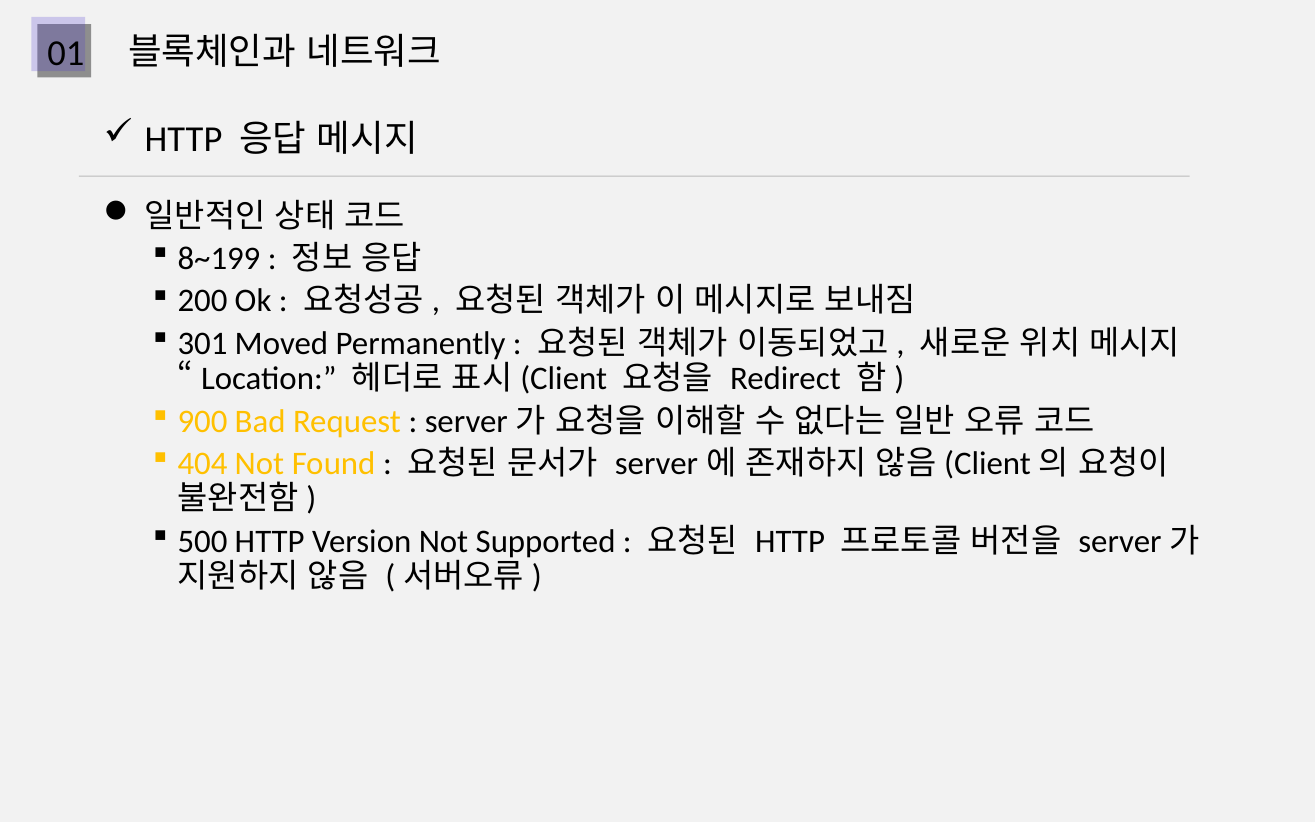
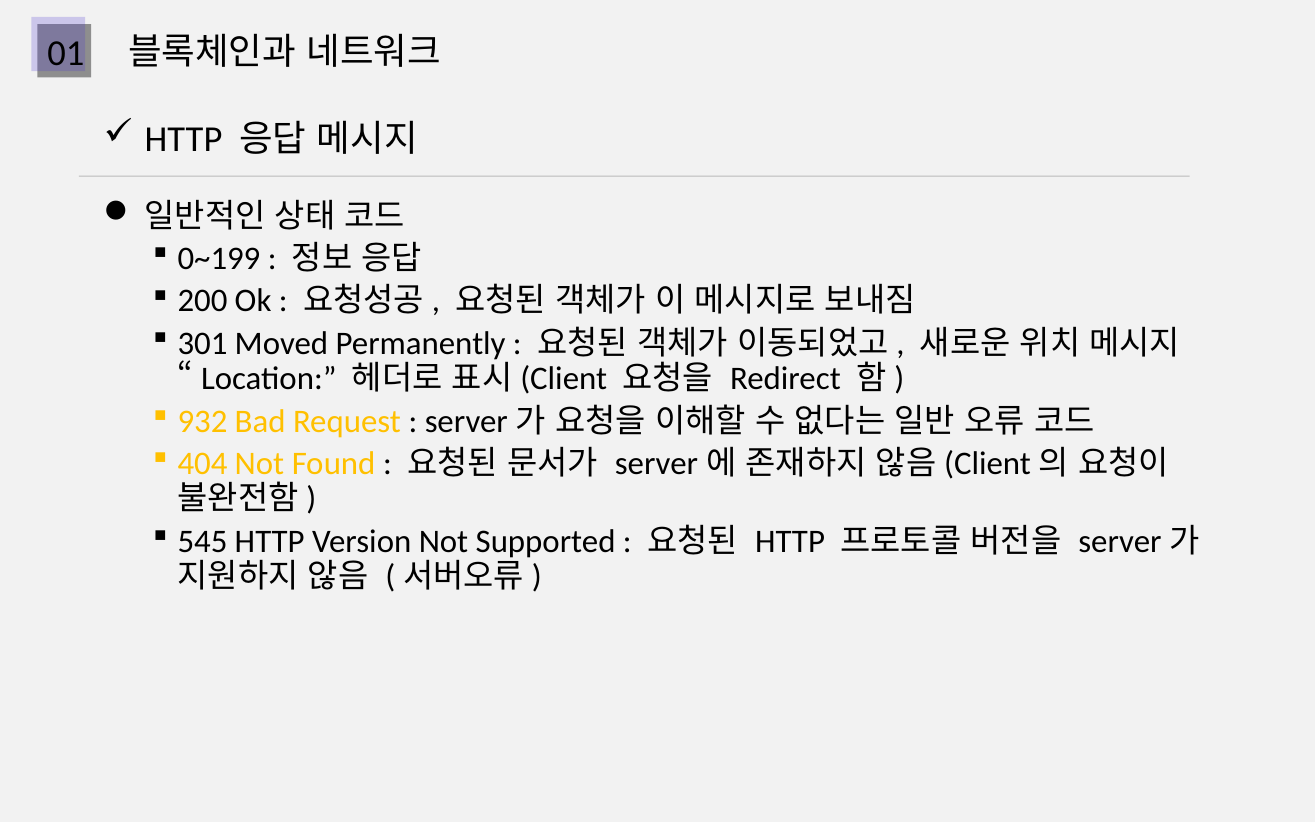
8~199: 8~199 -> 0~199 (219, 259)
900: 900 -> 932 (203, 421)
500: 500 -> 545 (203, 541)
